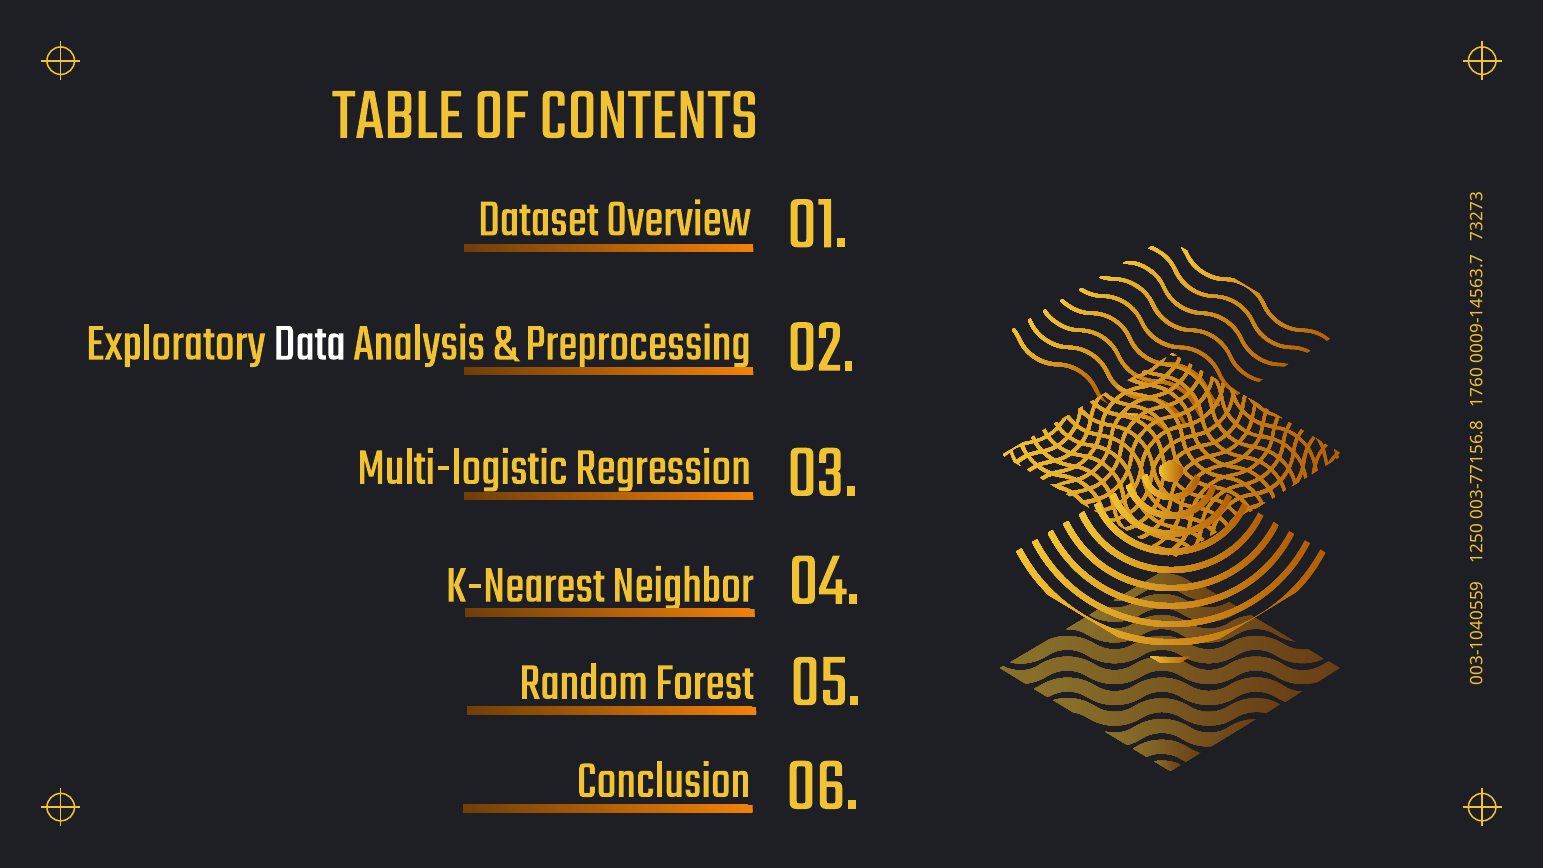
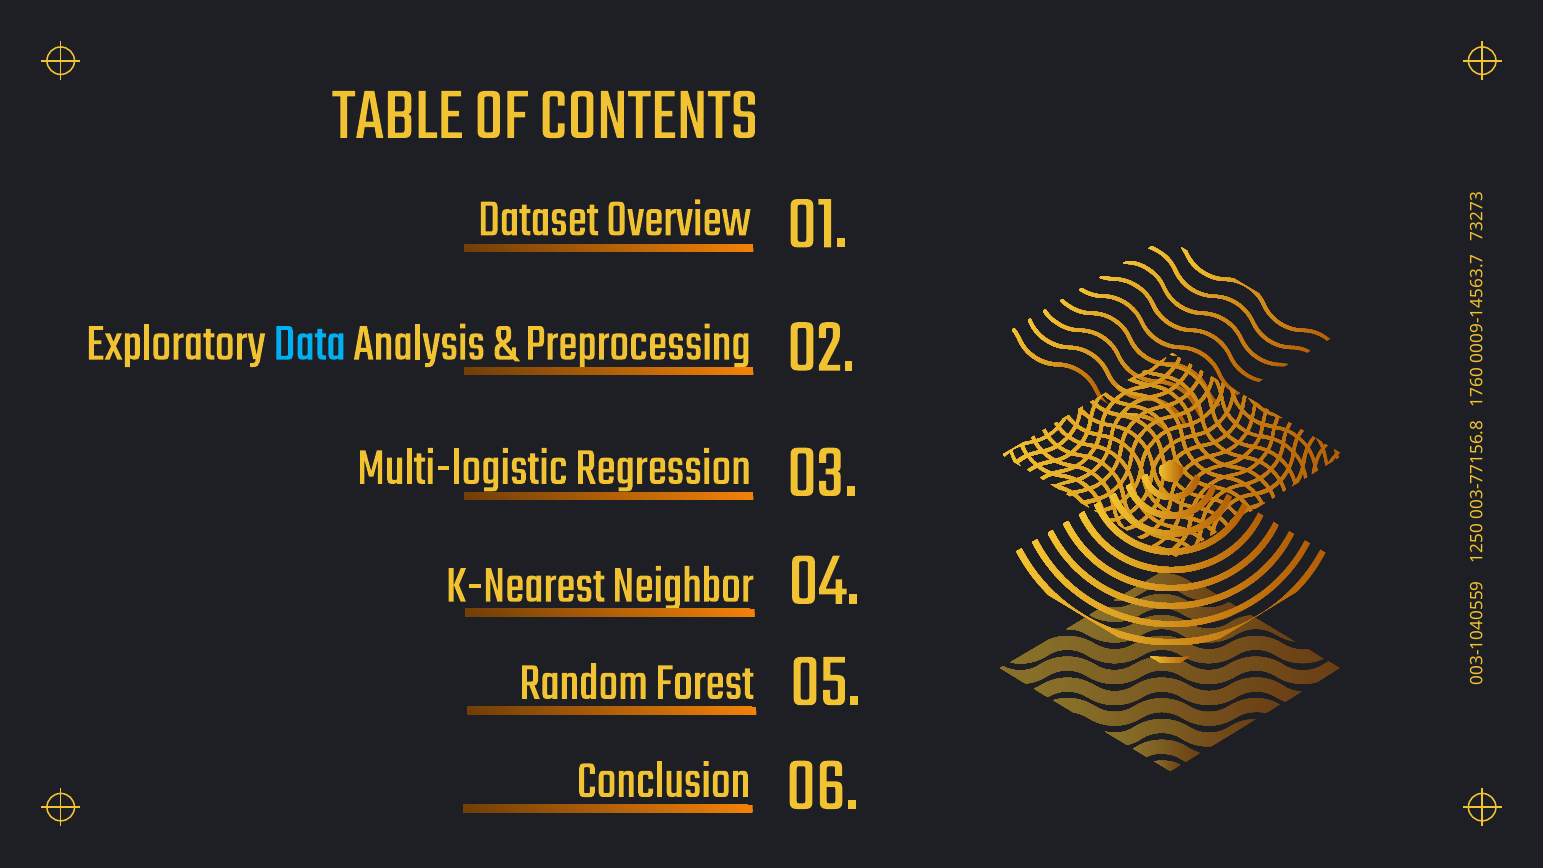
Data colour: white -> light blue (310, 342)
